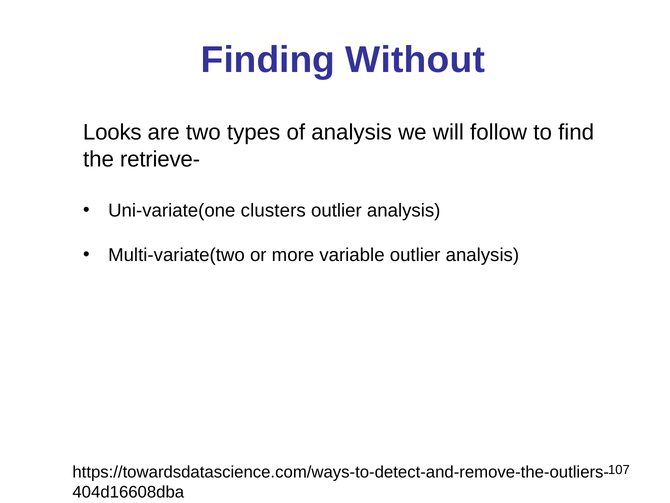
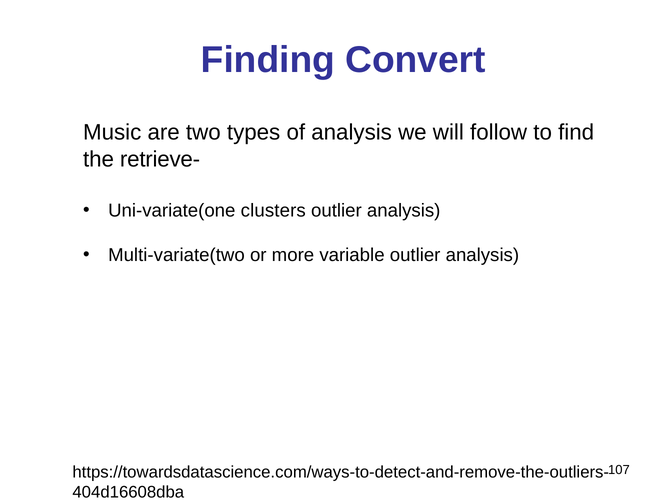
Without: Without -> Convert (415, 60)
Looks: Looks -> Music (112, 132)
